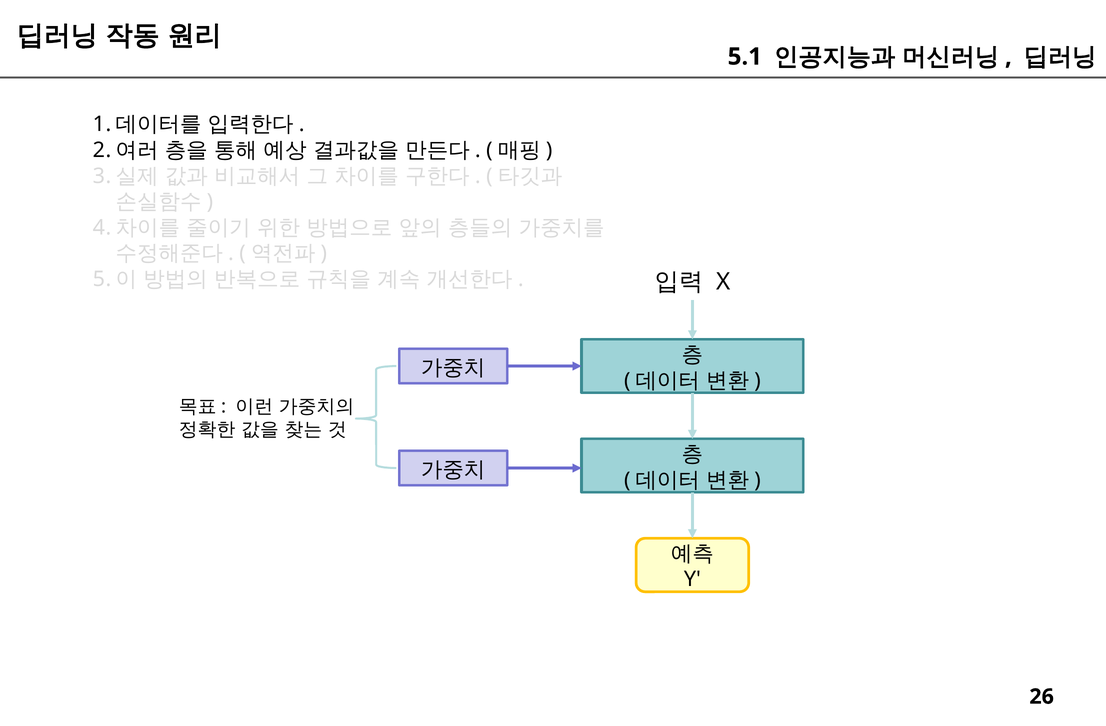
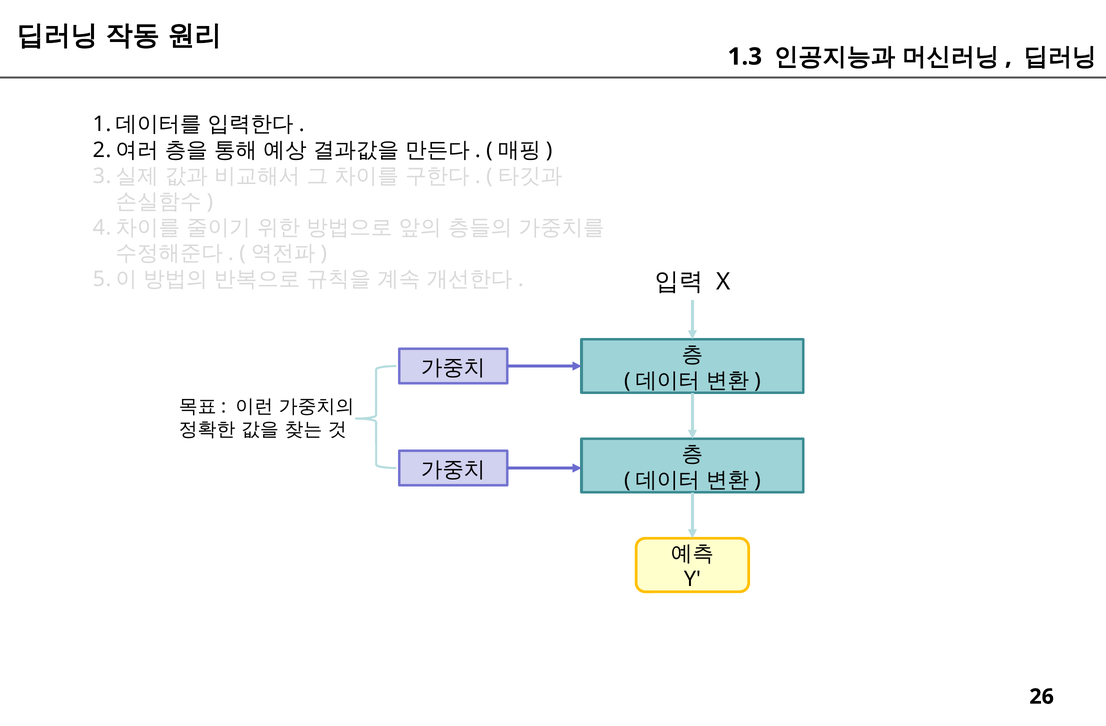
5.1: 5.1 -> 1.3 (745, 57)
